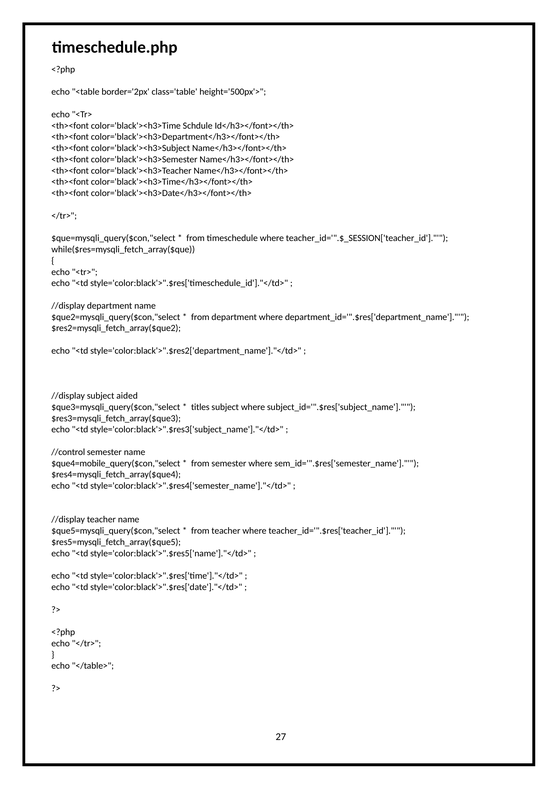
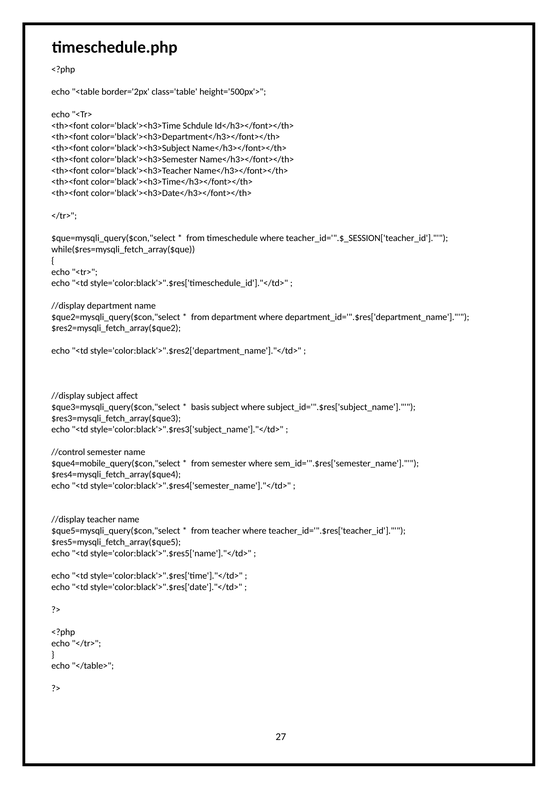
aided: aided -> affect (127, 396)
titles: titles -> basis (200, 407)
